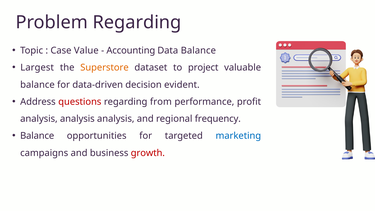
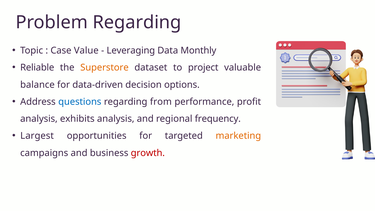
Accounting: Accounting -> Leveraging (131, 51)
Data Balance: Balance -> Monthly (198, 51)
Largest: Largest -> Reliable (37, 68)
evident: evident -> options (182, 85)
questions colour: red -> blue (80, 102)
analysis: analysis -> exhibits (77, 119)
Balance: Balance -> Largest (37, 136)
marketing colour: blue -> orange (238, 136)
